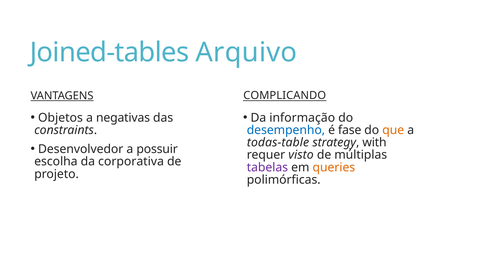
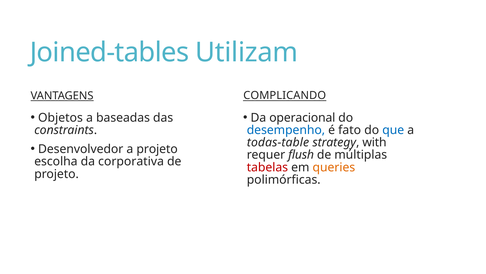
Arquivo: Arquivo -> Utilizam (247, 52)
informação: informação -> operacional (302, 117)
negativas: negativas -> baseadas (123, 117)
fase: fase -> fato (350, 130)
que colour: orange -> blue (393, 130)
a possuir: possuir -> projeto (157, 149)
visto: visto -> flush (301, 155)
tabelas colour: purple -> red (267, 167)
